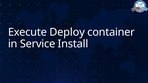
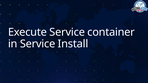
Execute Deploy: Deploy -> Service (67, 32)
